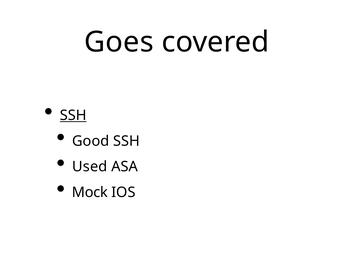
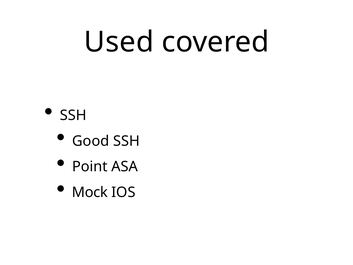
Goes: Goes -> Used (119, 42)
SSH underline: present -> none (73, 115)
Used: Used -> Point (90, 167)
